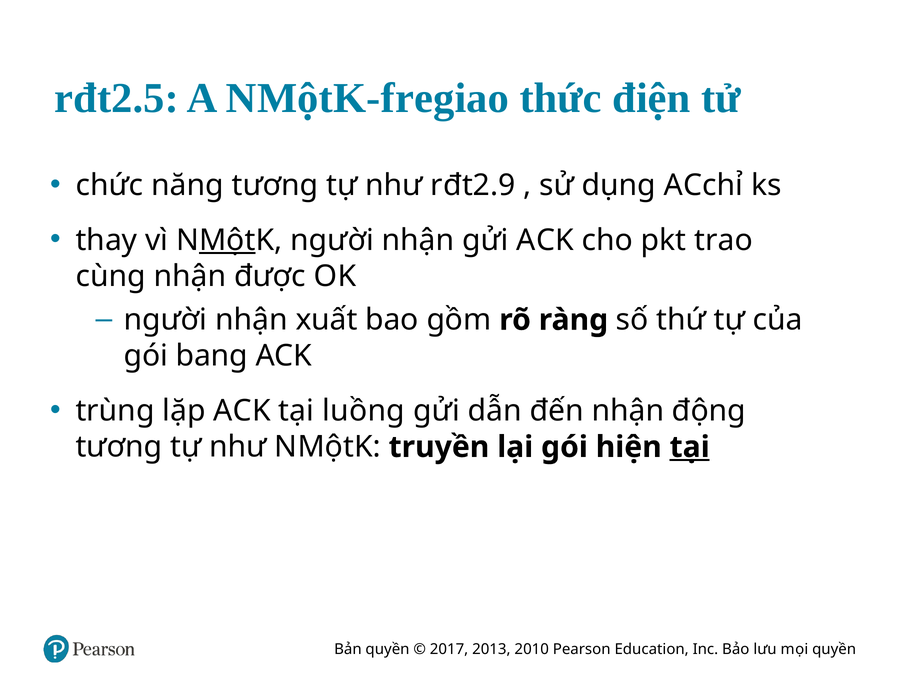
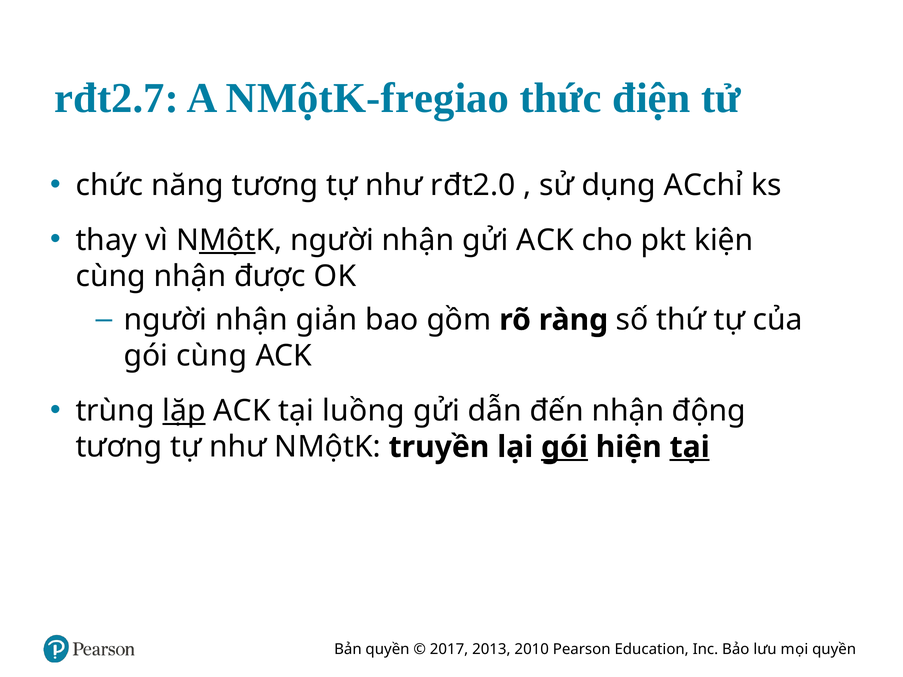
t2.5: t2.5 -> t2.7 (138, 98)
t2.9: t2.9 -> t2.0 (489, 185)
trao: trao -> kiện (724, 240)
xuất: xuất -> giản (326, 320)
gói bang: bang -> cùng (212, 356)
lặp underline: none -> present (184, 411)
gói underline: none -> present (564, 447)
